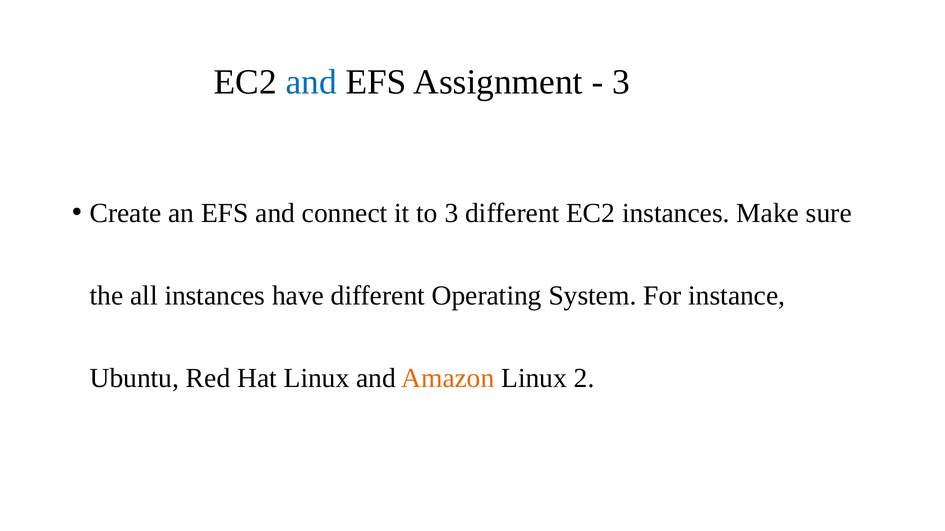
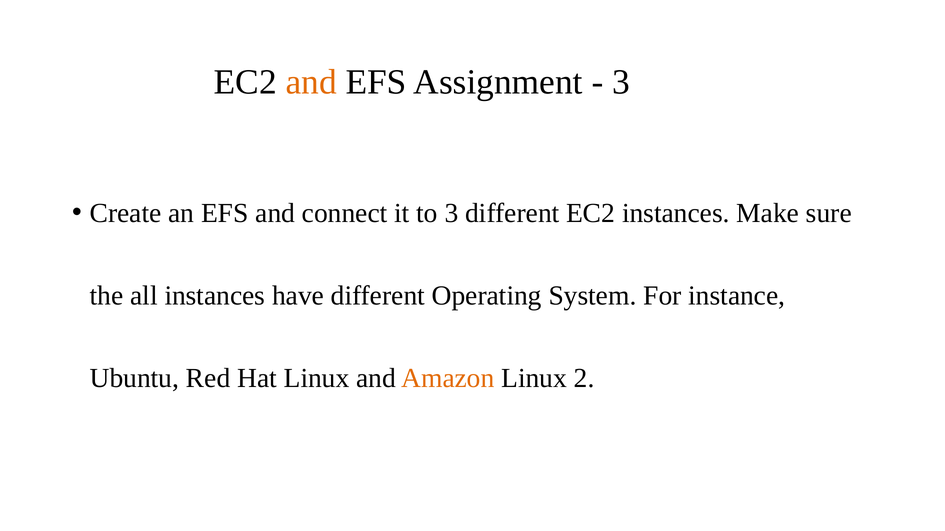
and colour: blue -> orange (311, 82)
